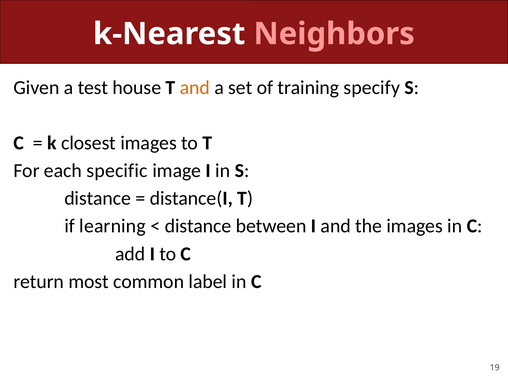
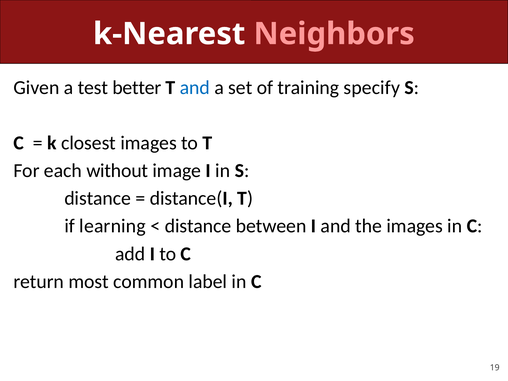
house: house -> better (137, 88)
and colour: orange -> blue (195, 88)
specific: specific -> without (117, 171)
